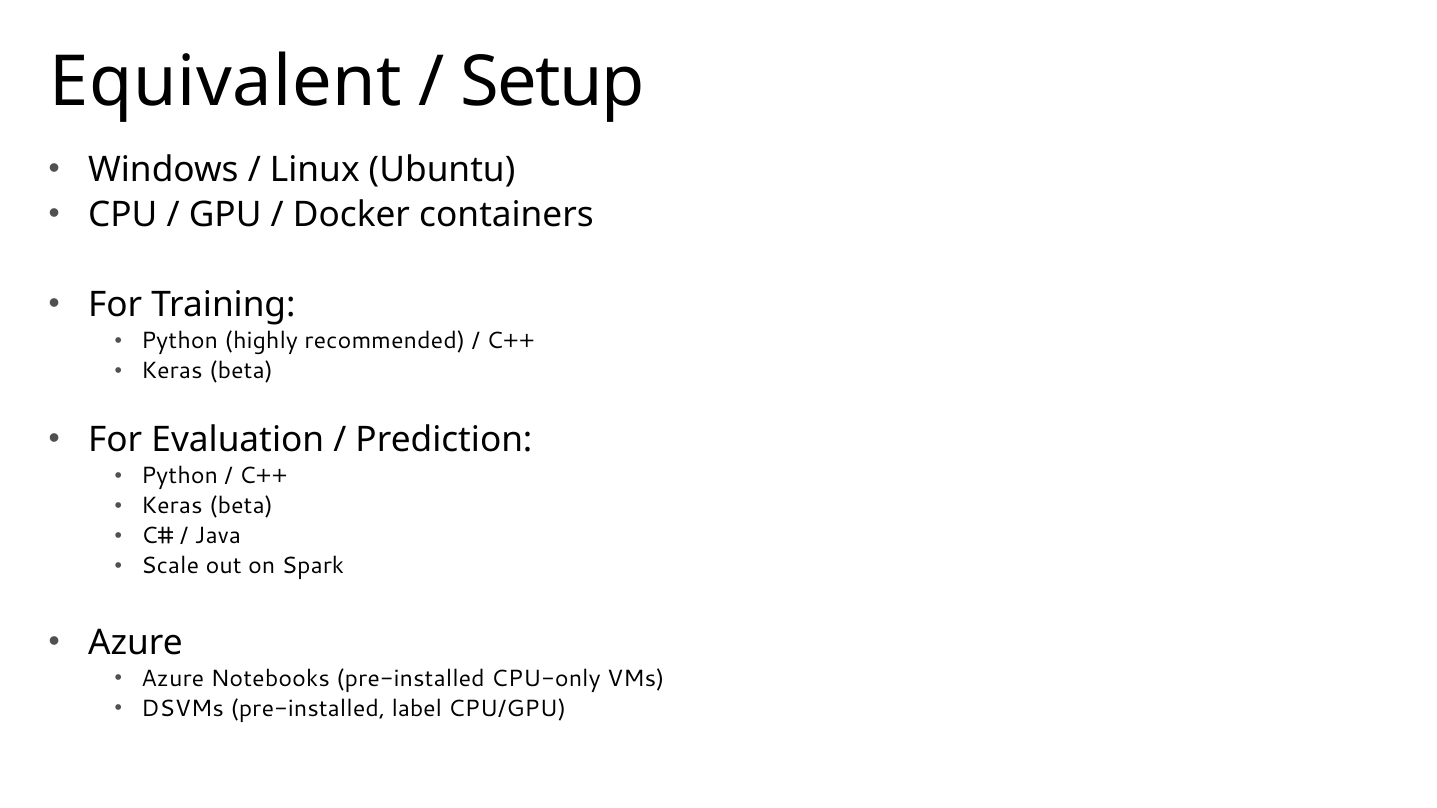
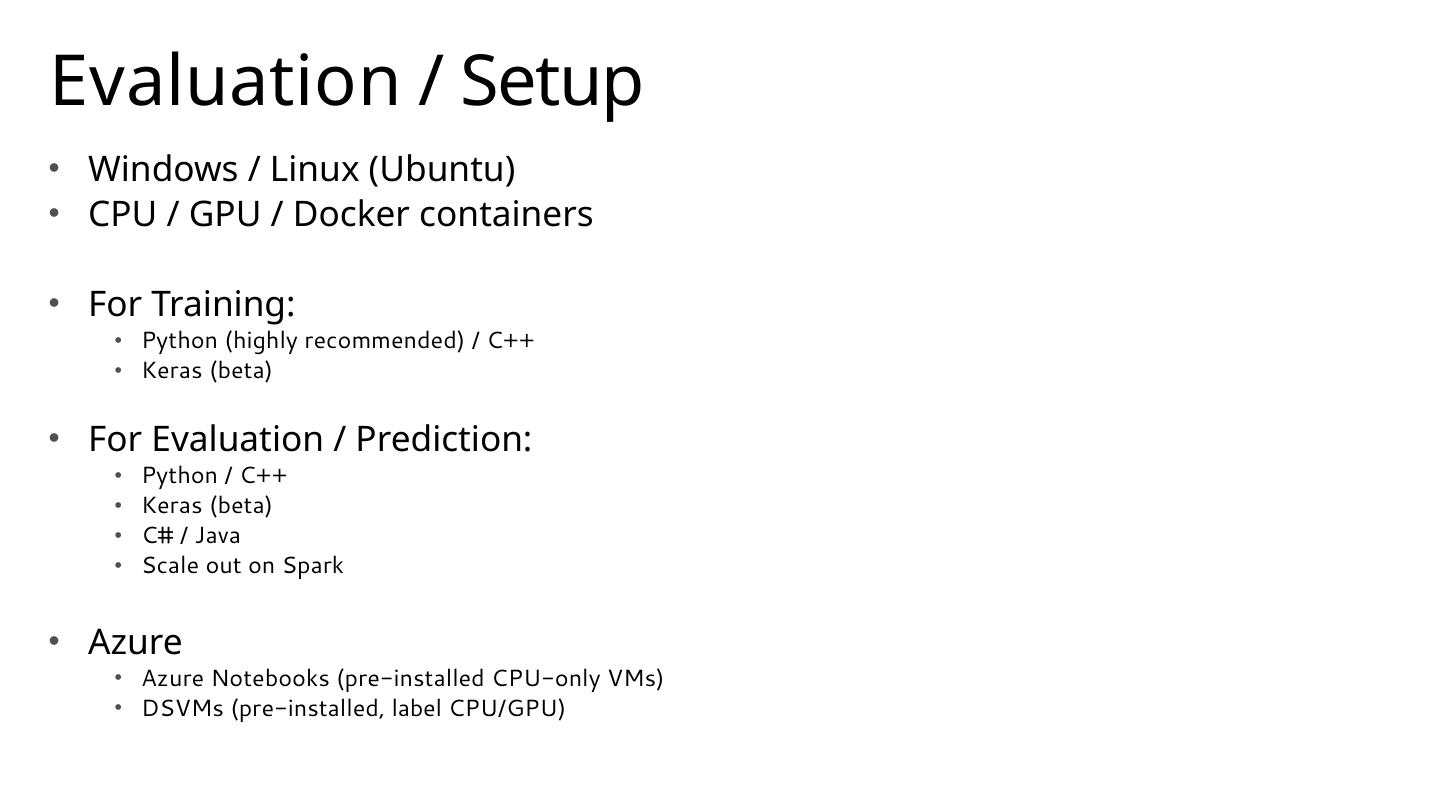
Equivalent: Equivalent -> Evaluation (226, 82)
